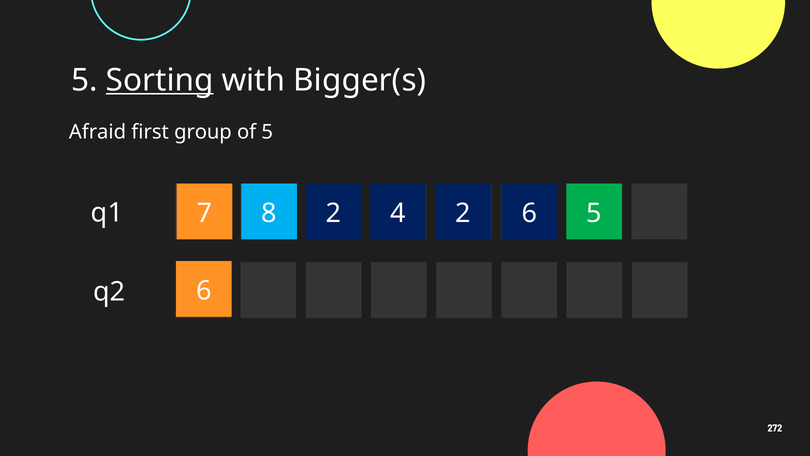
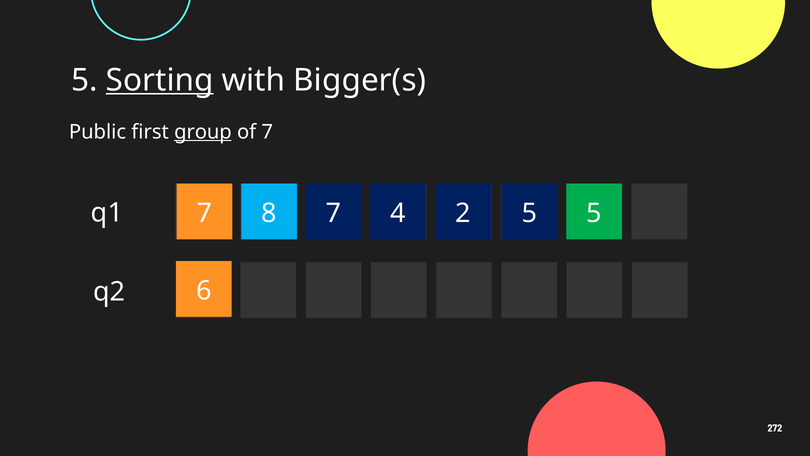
Afraid: Afraid -> Public (98, 132)
group underline: none -> present (203, 132)
of 5: 5 -> 7 (267, 132)
7 2: 2 -> 7 (333, 213)
4 6: 6 -> 5 (530, 213)
